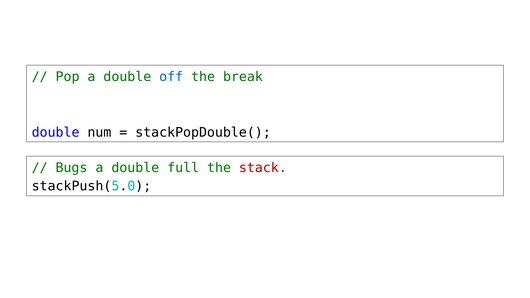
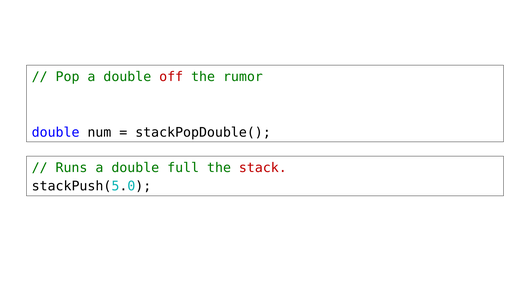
off colour: blue -> red (171, 77)
break: break -> rumor (243, 77)
Bugs: Bugs -> Runs (71, 168)
